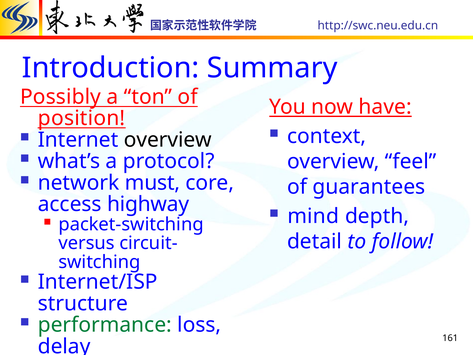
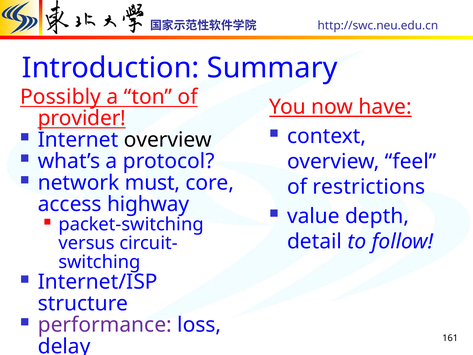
position: position -> provider (82, 118)
guarantees: guarantees -> restrictions (369, 187)
mind: mind -> value (313, 216)
performance colour: green -> purple (105, 325)
